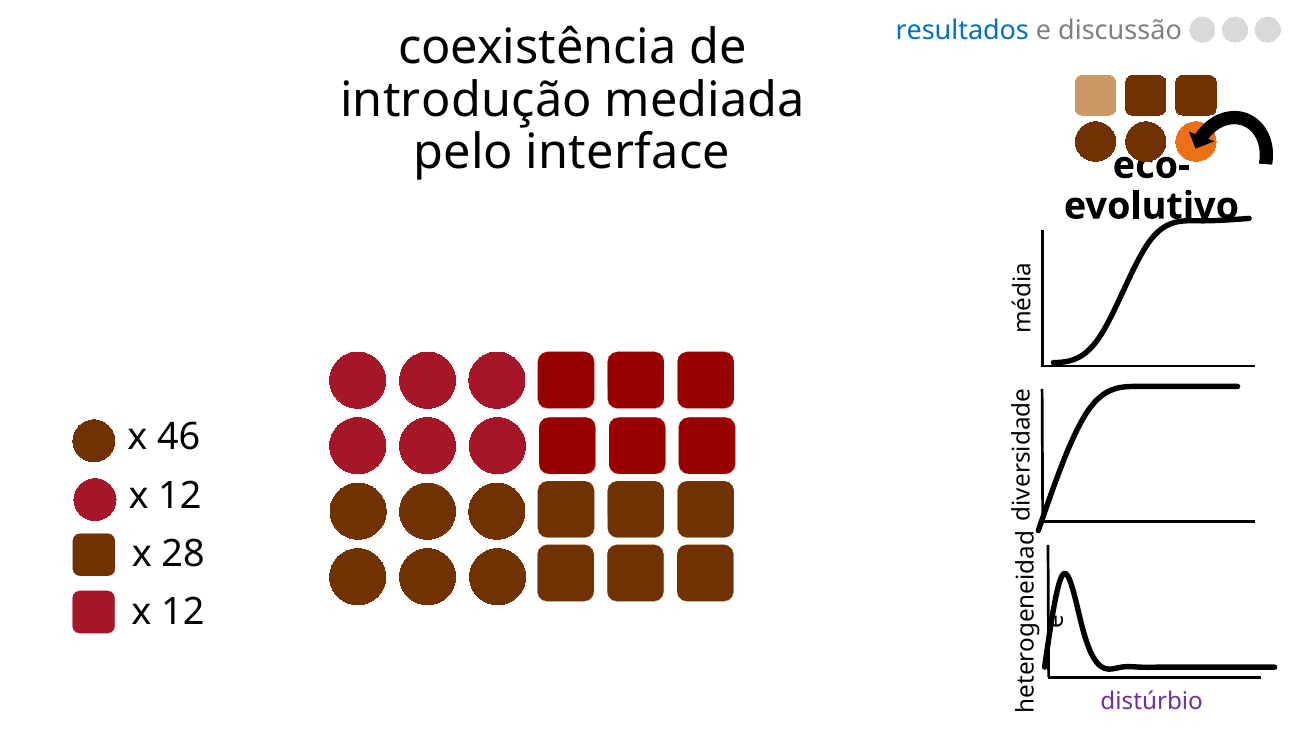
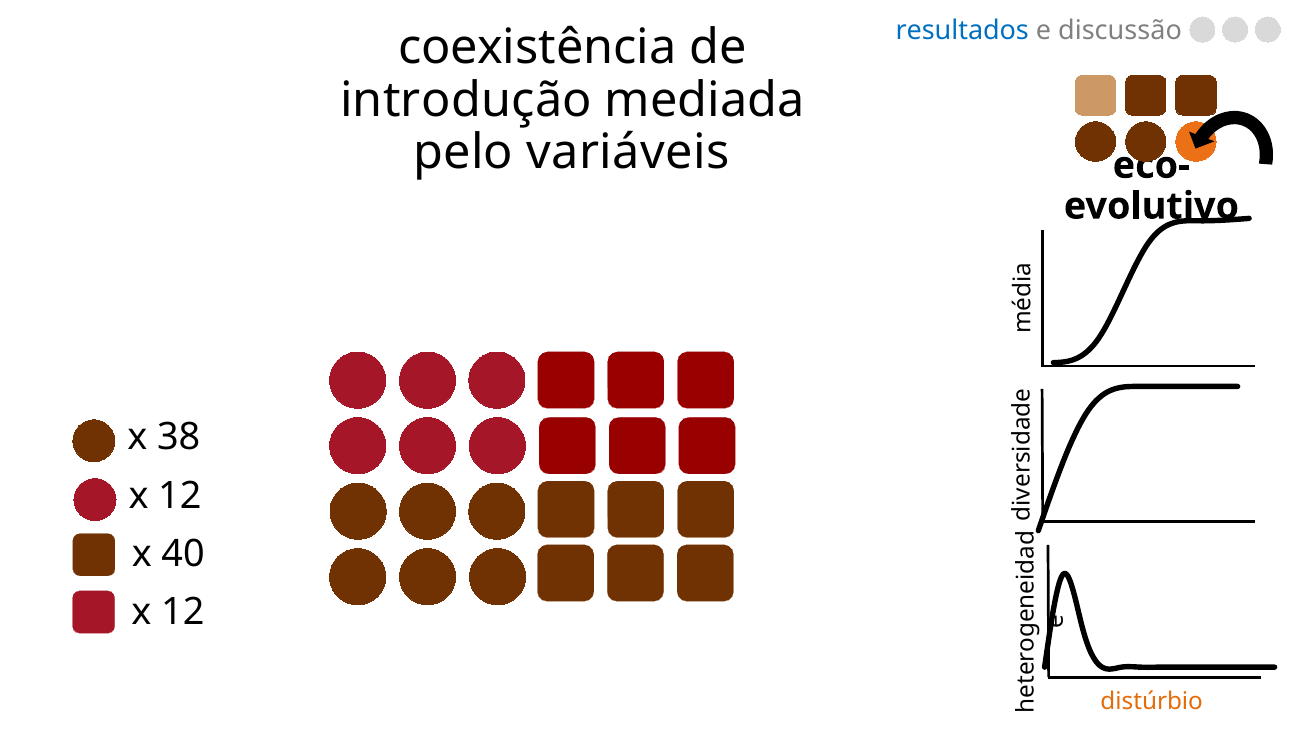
interface: interface -> variáveis (628, 153)
46: 46 -> 38 (179, 437)
28: 28 -> 40 (183, 554)
distúrbio colour: purple -> orange (1152, 702)
